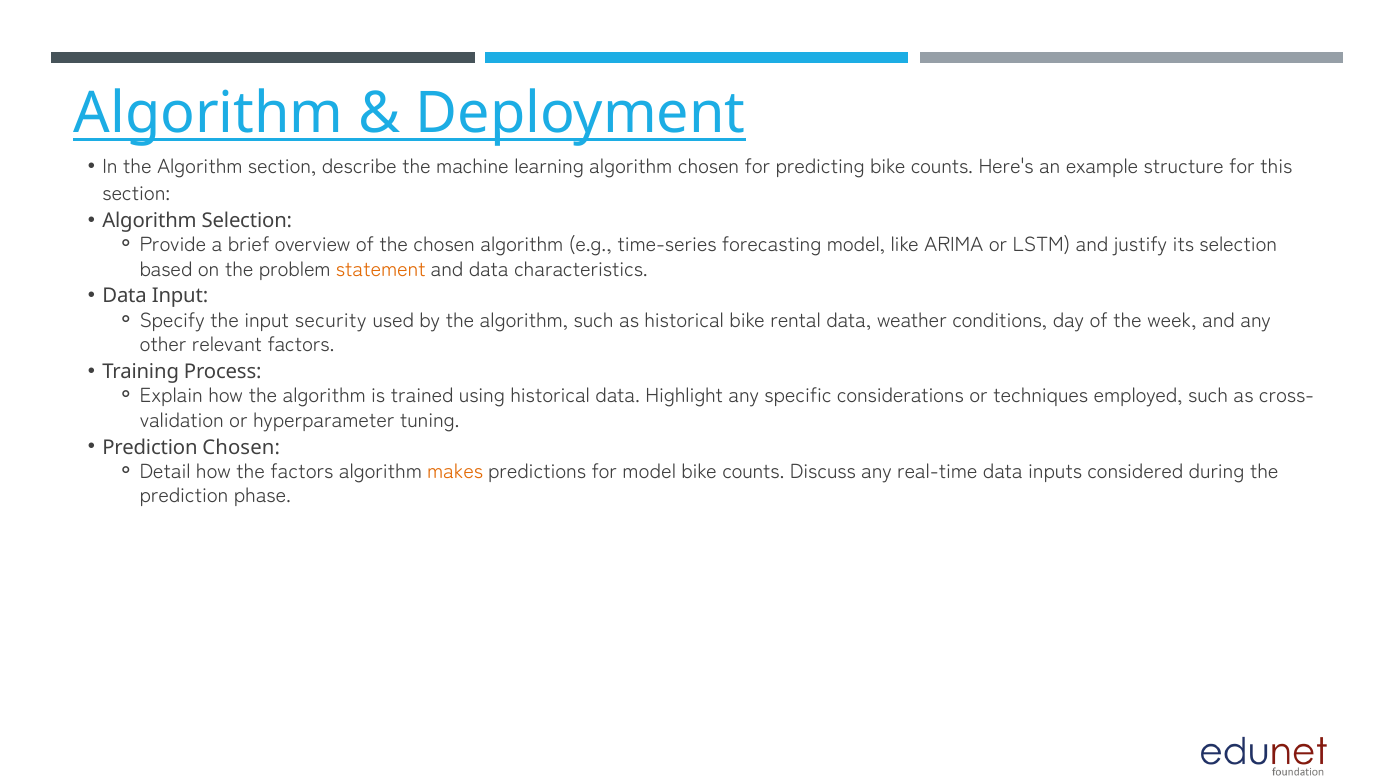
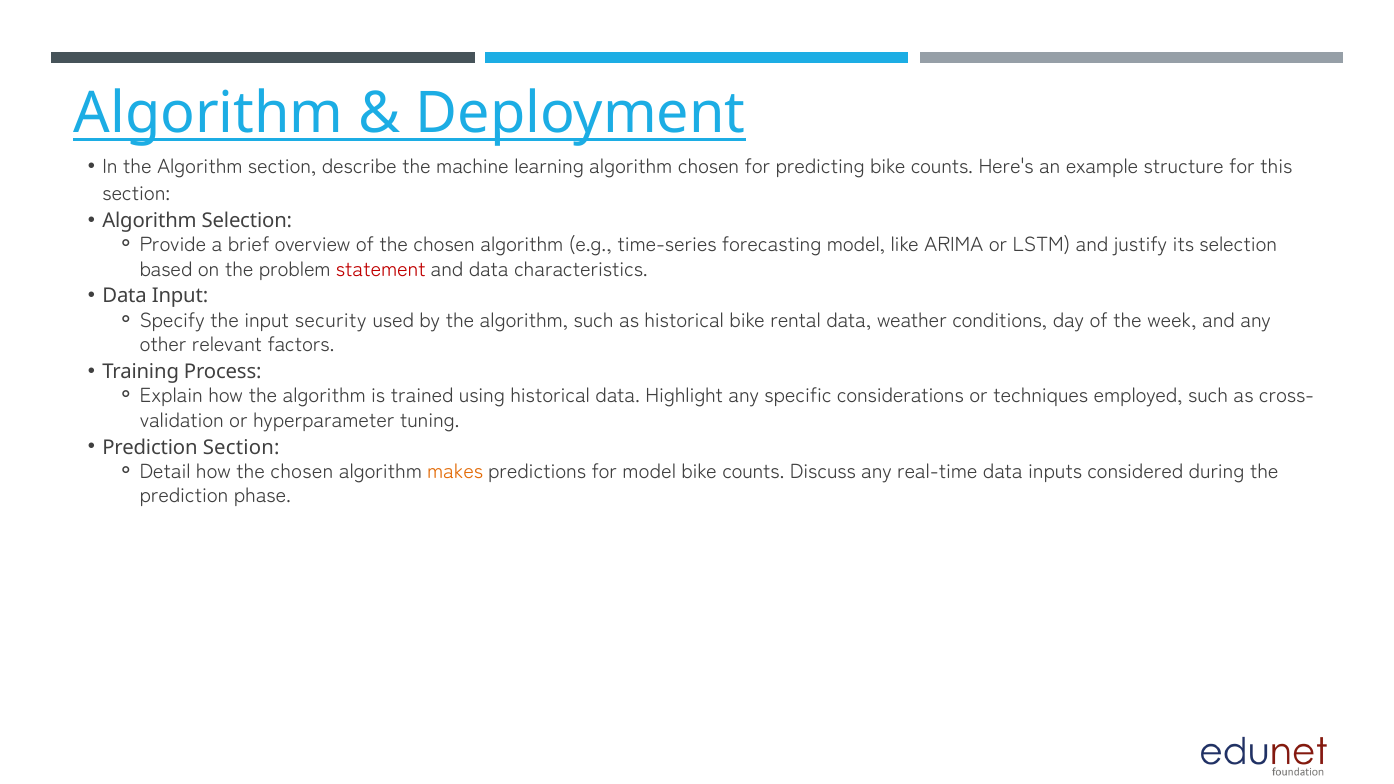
statement colour: orange -> red (381, 269)
Prediction Chosen: Chosen -> Section (241, 447)
how the factors: factors -> chosen (302, 472)
